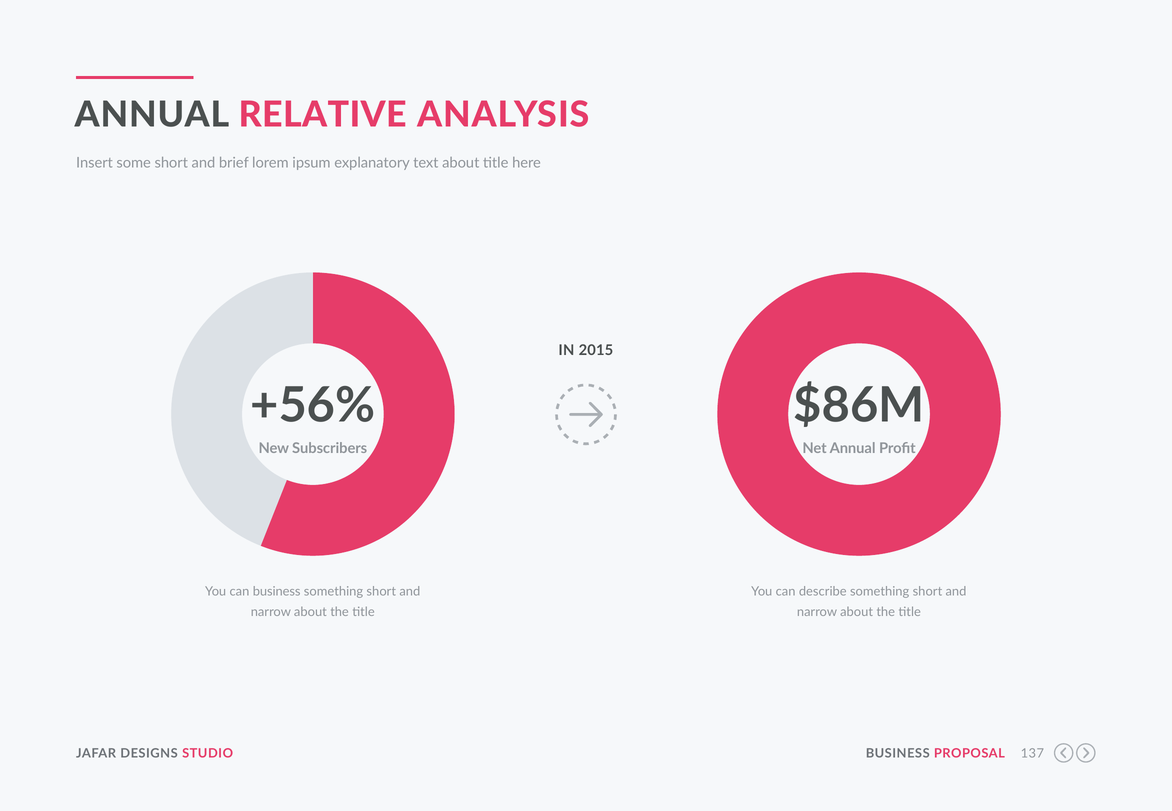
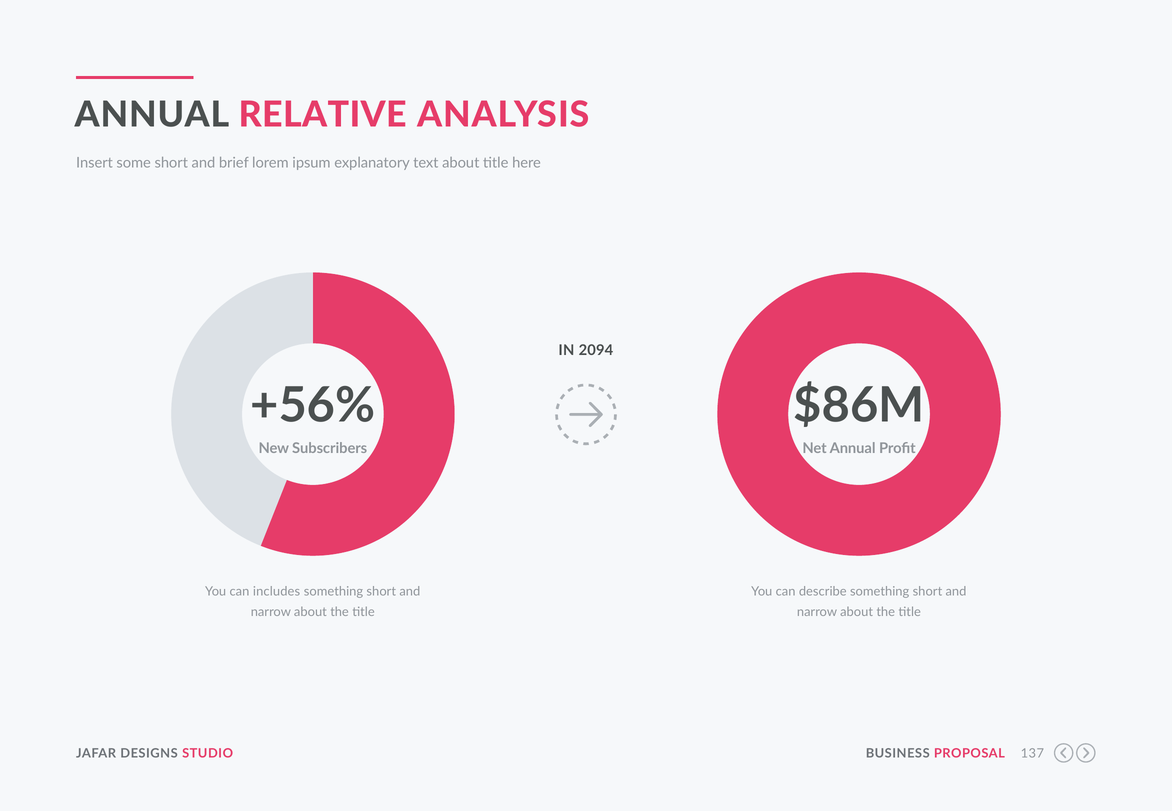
2015: 2015 -> 2094 (596, 351)
can business: business -> includes (277, 592)
